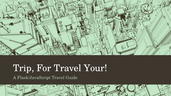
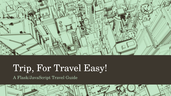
Your: Your -> Easy (96, 68)
